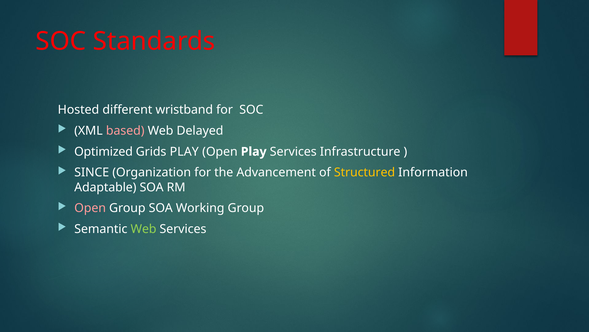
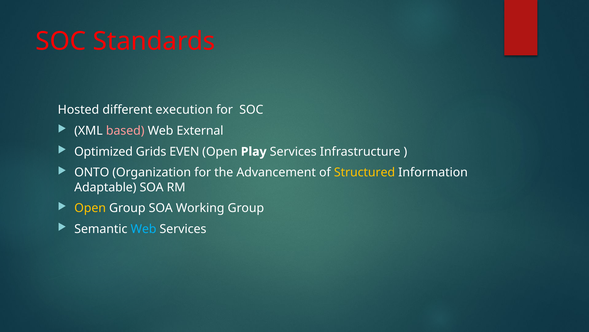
wristband: wristband -> execution (184, 110)
Delayed: Delayed -> External (200, 130)
Grids PLAY: PLAY -> EVEN (184, 151)
SINCE: SINCE -> ONTO (92, 172)
Open colour: pink -> yellow (90, 208)
Web colour: light green -> light blue (144, 229)
